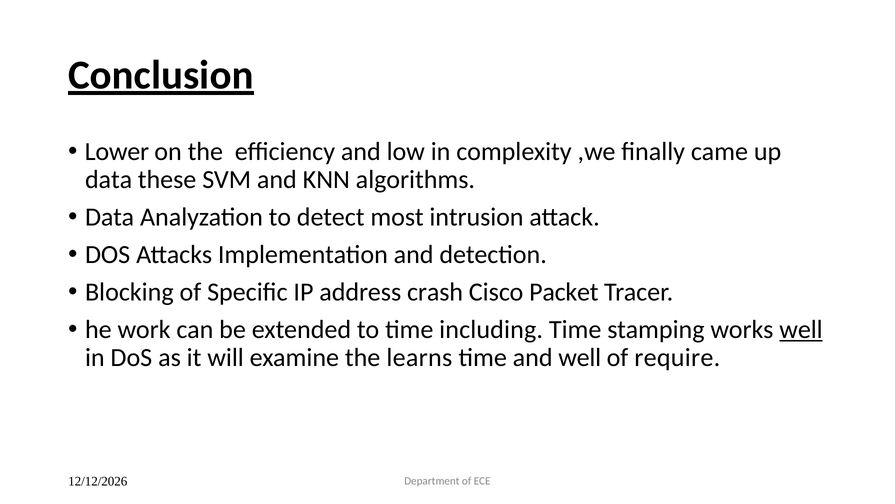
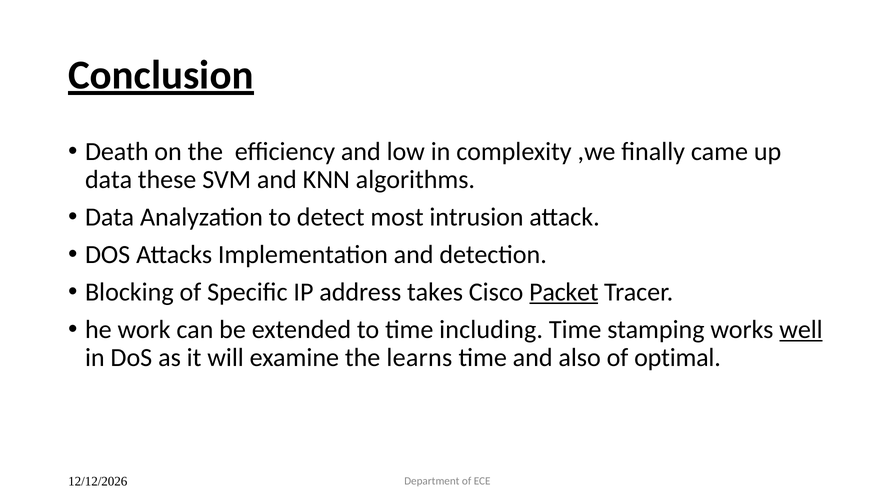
Lower: Lower -> Death (117, 151)
crash: crash -> takes (435, 292)
Packet underline: none -> present (564, 292)
and well: well -> also (580, 357)
require: require -> optimal (677, 357)
